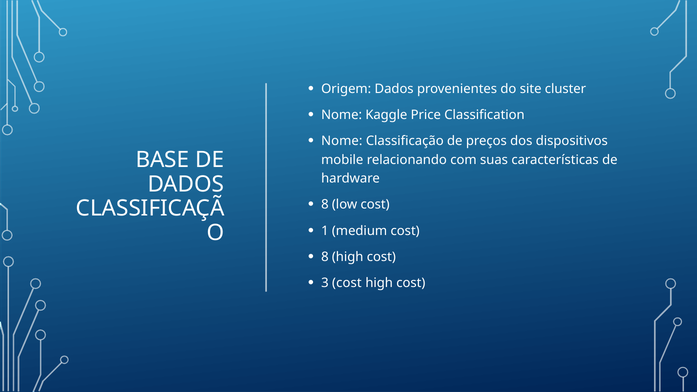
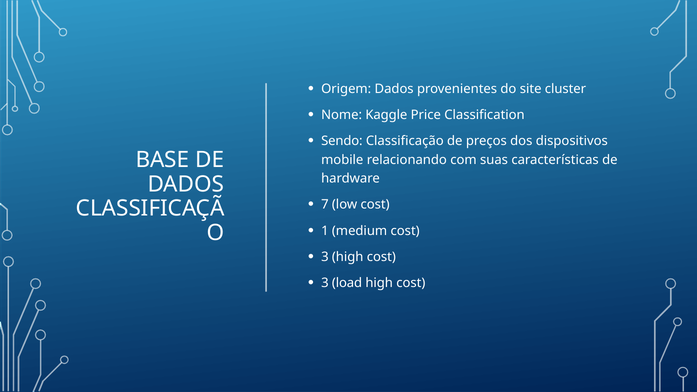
Nome: Nome -> Sendo (342, 141)
8: 8 -> 7 (325, 205)
8: 8 -> 3 (325, 257)
3 cost: cost -> load (347, 283)
